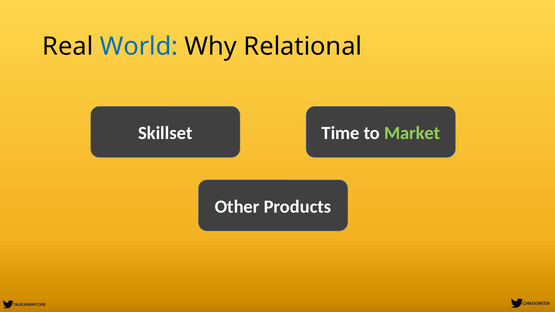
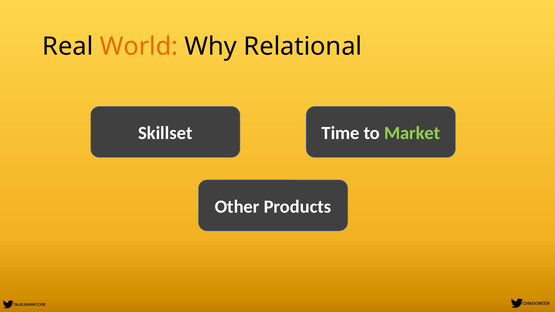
World colour: blue -> orange (139, 47)
